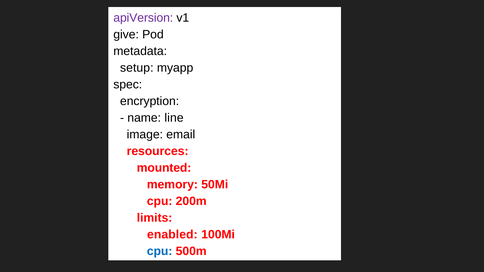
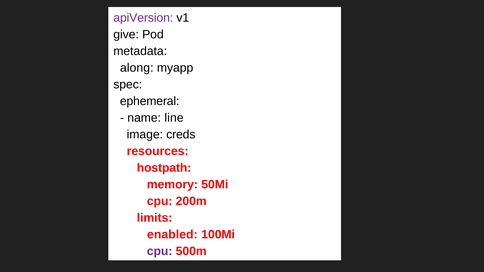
setup: setup -> along (137, 68)
encryption: encryption -> ephemeral (150, 101)
email: email -> creds (181, 135)
mounted: mounted -> hostpath (164, 168)
cpu colour: blue -> purple (160, 251)
